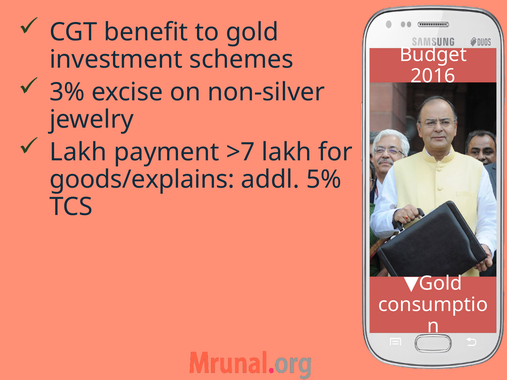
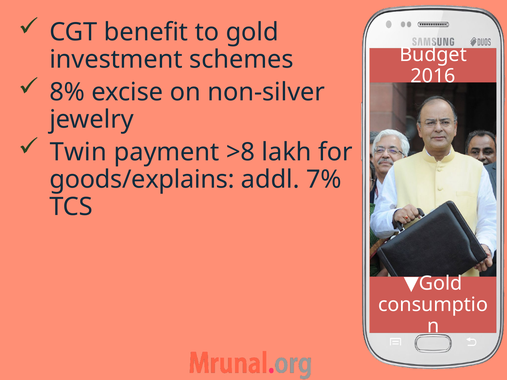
3%: 3% -> 8% (67, 92)
Lakh: Lakh -> Twin (78, 152)
>7: >7 -> >8 (240, 152)
5%: 5% -> 7% (324, 180)
